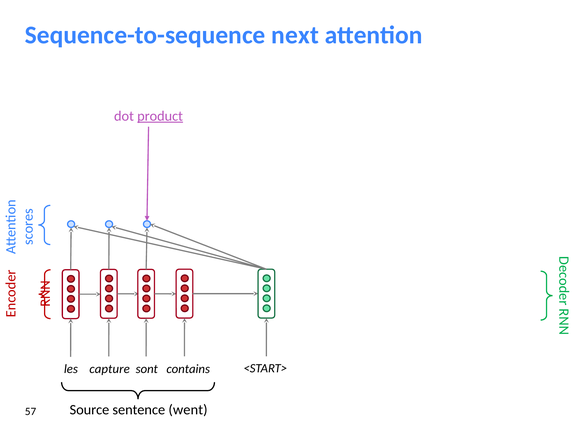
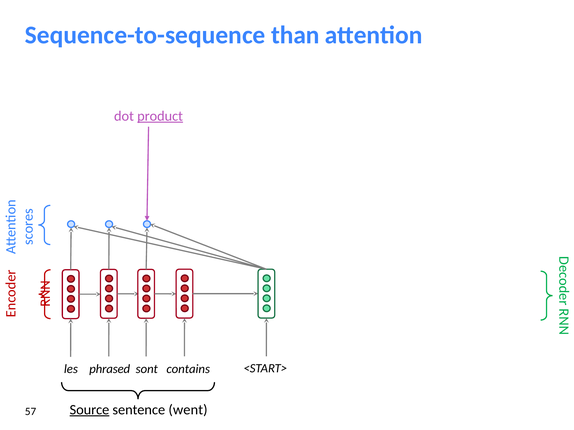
next: next -> than (295, 35)
capture: capture -> phrased (110, 369)
Source underline: none -> present (89, 410)
